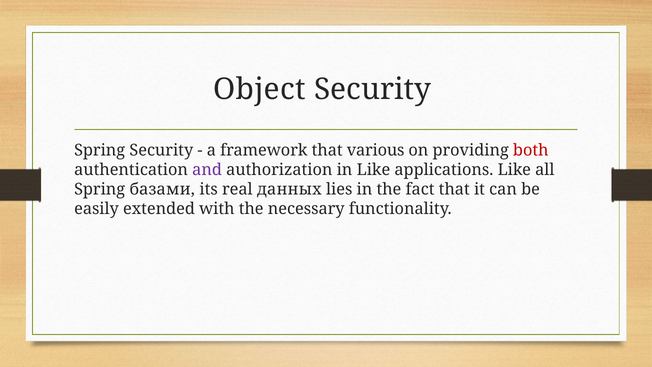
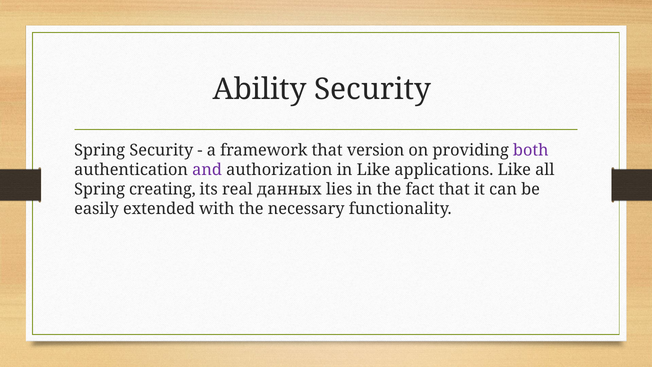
Object: Object -> Ability (260, 89)
various: various -> version (376, 150)
both colour: red -> purple (531, 150)
базами: базами -> creating (162, 189)
